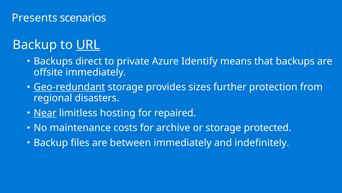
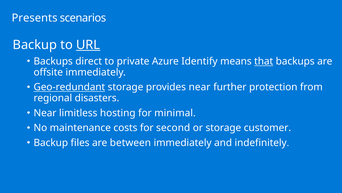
that underline: none -> present (264, 61)
provides sizes: sizes -> near (200, 87)
Near underline: present -> none (45, 113)
repaired: repaired -> minimal (175, 113)
archive: archive -> second (173, 128)
protected: protected -> customer (267, 128)
